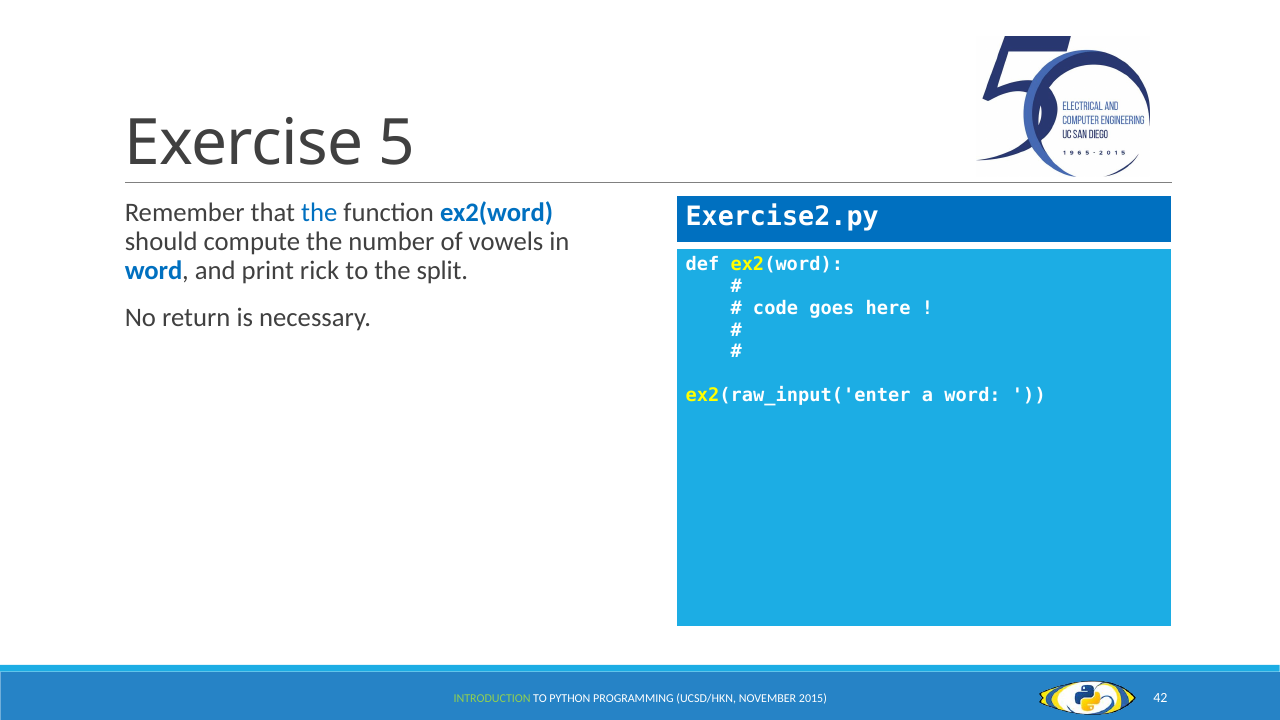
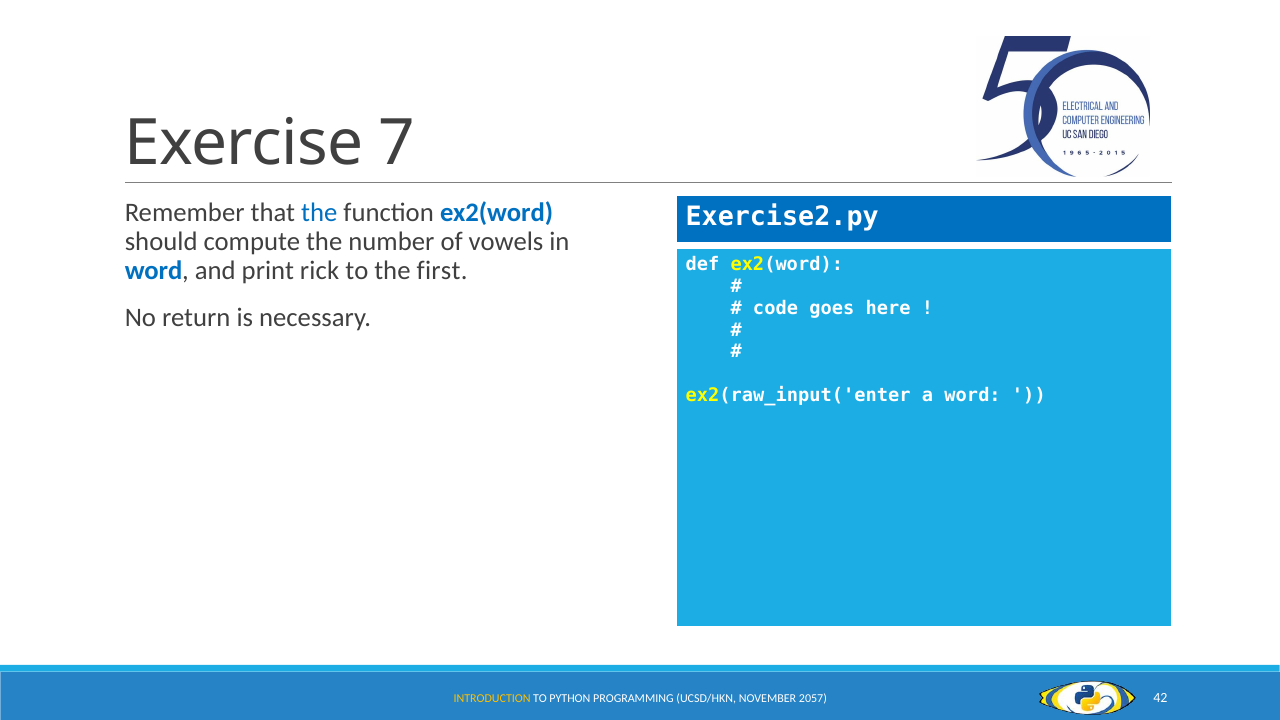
5: 5 -> 7 (397, 143)
split: split -> first (442, 270)
INTRODUCTION colour: light green -> yellow (492, 698)
2015: 2015 -> 2057 (813, 698)
